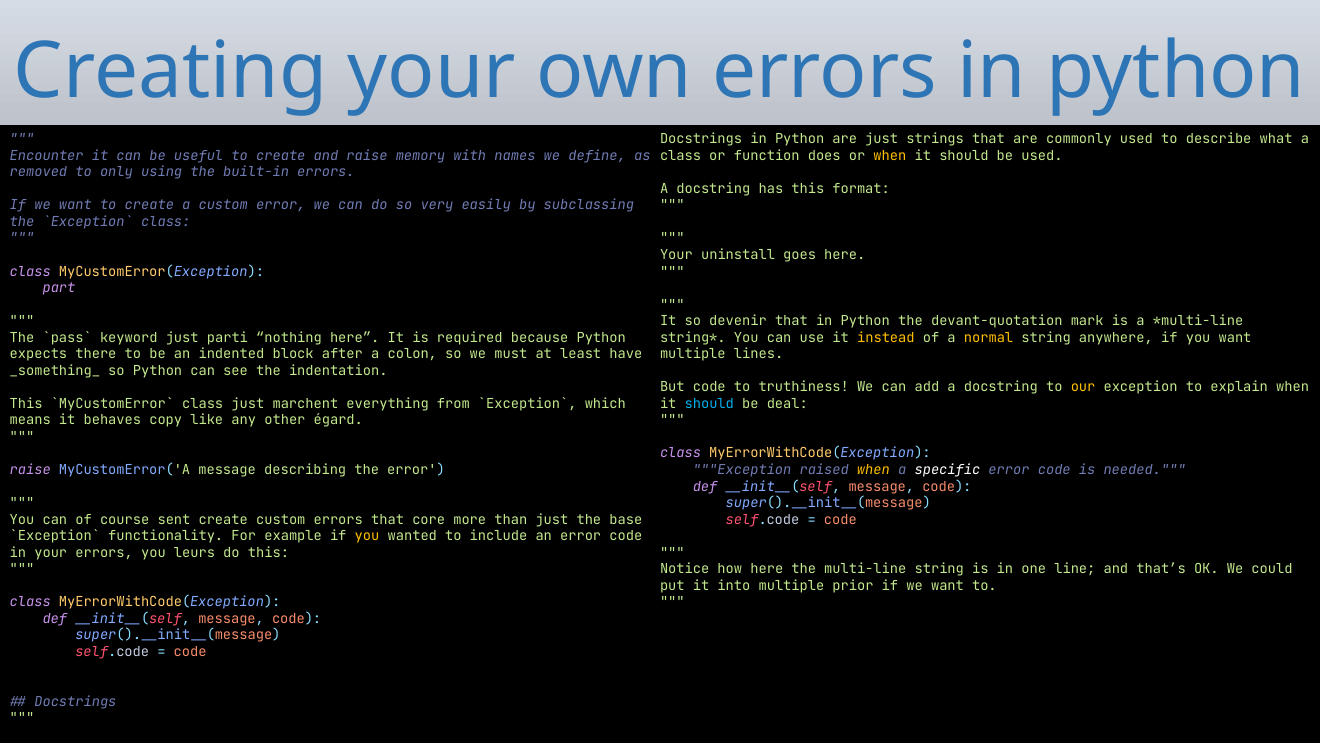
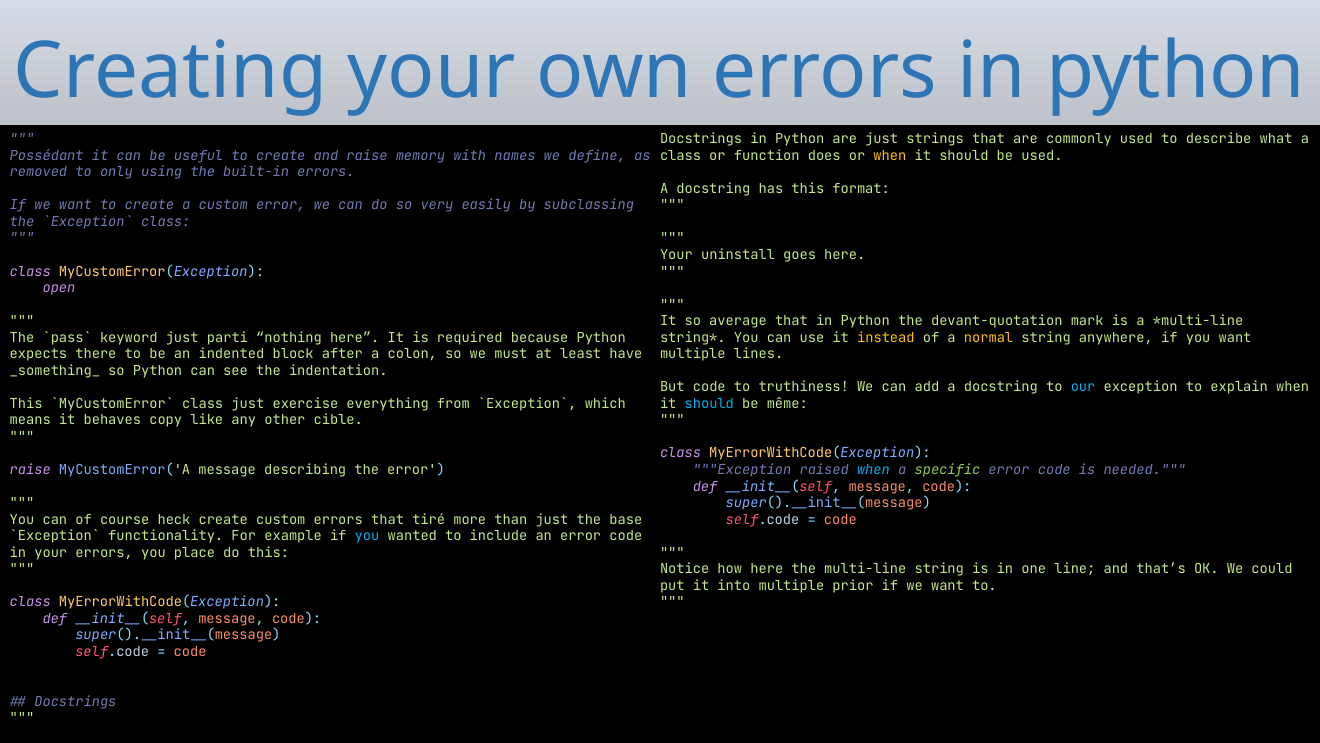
Encounter: Encounter -> Possédant (47, 156)
part: part -> open (59, 288)
devenir: devenir -> average (738, 321)
our colour: yellow -> light blue (1083, 387)
marchent: marchent -> exercise (305, 404)
deal: deal -> même (787, 404)
égard: égard -> cible (338, 420)
when colour: yellow -> light blue (873, 470)
specific colour: white -> light green (947, 470)
sent: sent -> heck (174, 519)
core: core -> tiré (429, 519)
you colour: yellow -> light blue (367, 536)
leurs: leurs -> place (195, 552)
